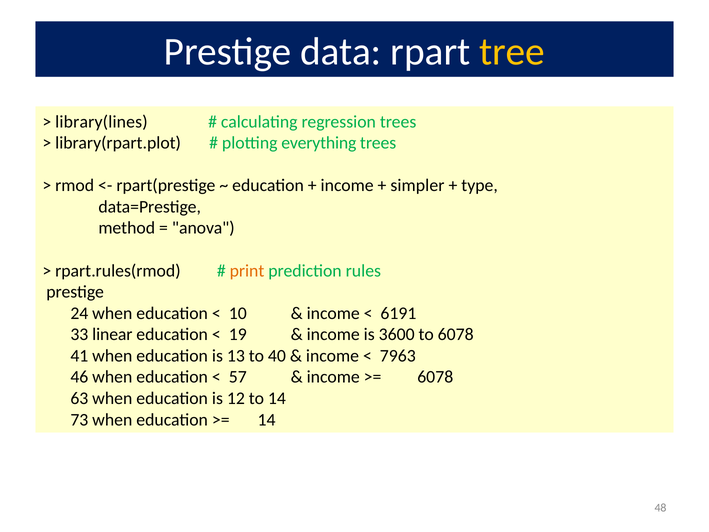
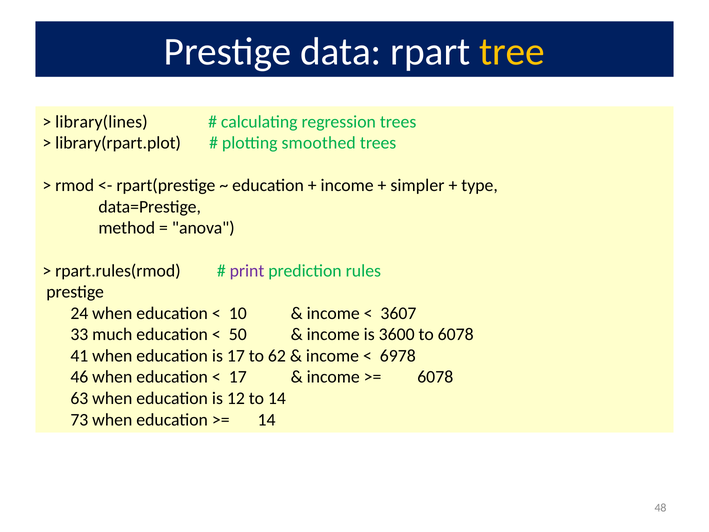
everything: everything -> smoothed (319, 143)
print colour: orange -> purple (247, 271)
6191: 6191 -> 3607 (398, 313)
linear: linear -> much (112, 334)
19: 19 -> 50 (238, 334)
is 13: 13 -> 17 (236, 356)
40: 40 -> 62 (277, 356)
7963: 7963 -> 6978 (398, 356)
57: 57 -> 17 (238, 377)
